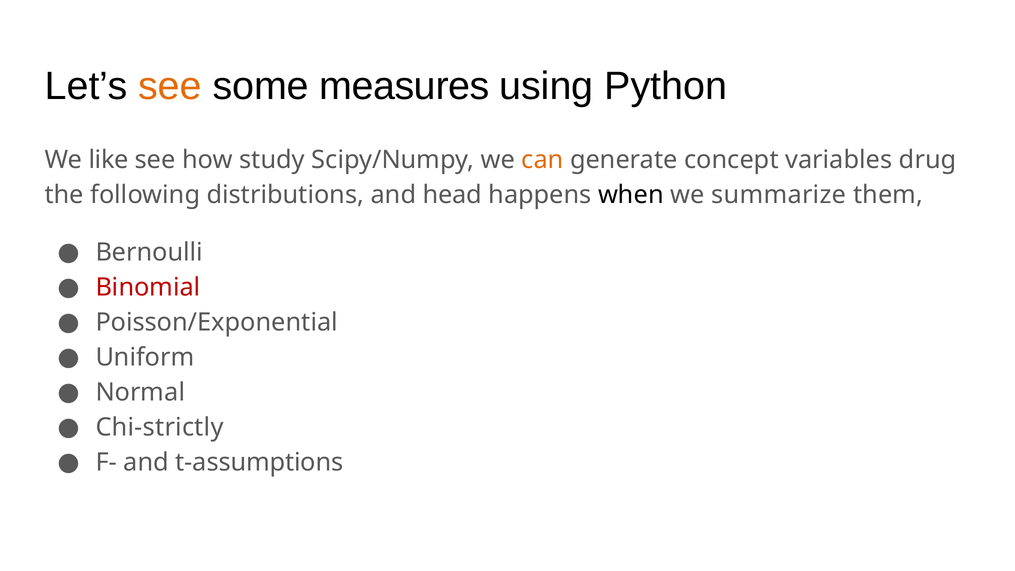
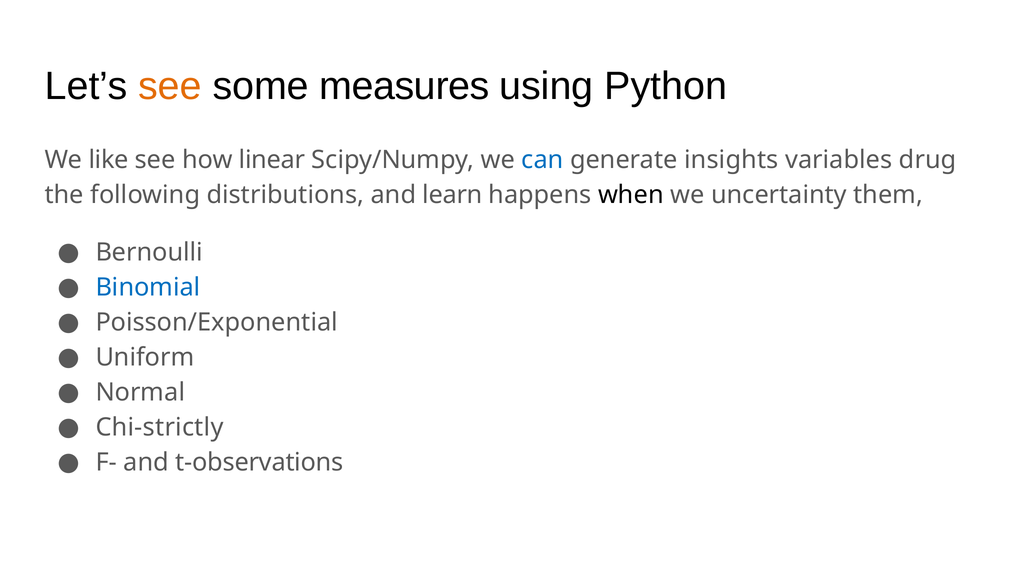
study: study -> linear (272, 160)
can colour: orange -> blue (542, 160)
concept: concept -> insights (731, 160)
head: head -> learn (452, 195)
summarize: summarize -> uncertainty (779, 195)
Binomial colour: red -> blue (148, 287)
t-assumptions: t-assumptions -> t-observations (259, 462)
